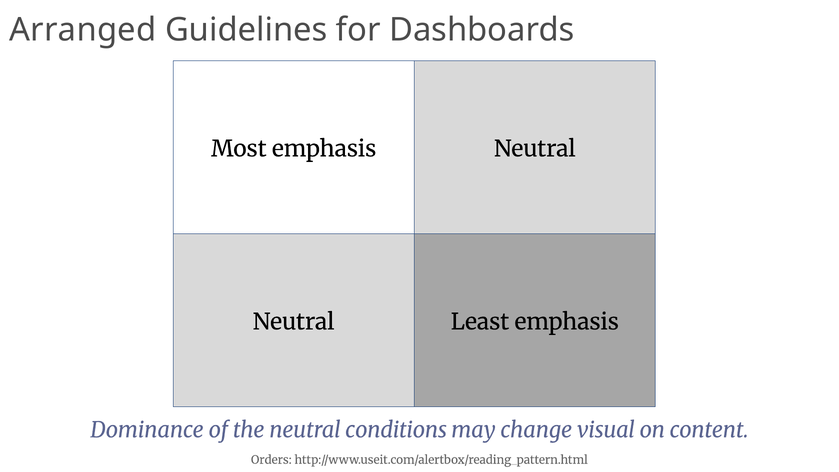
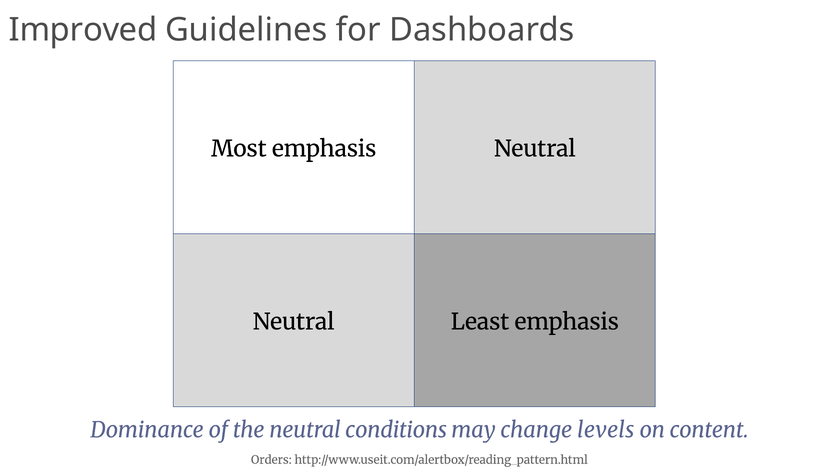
Arranged: Arranged -> Improved (83, 30)
visual: visual -> levels (606, 430)
